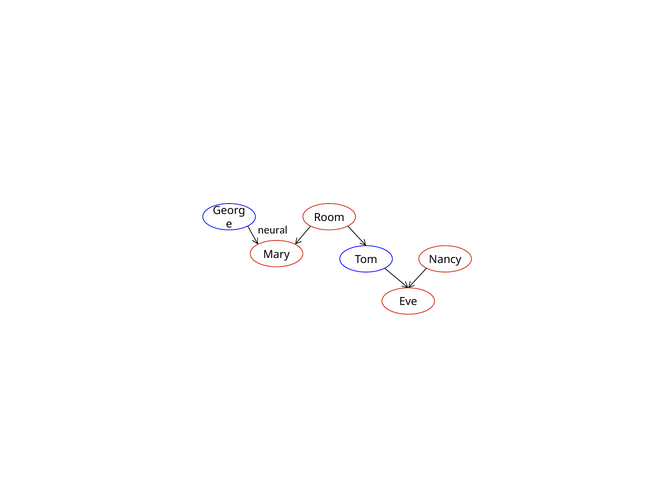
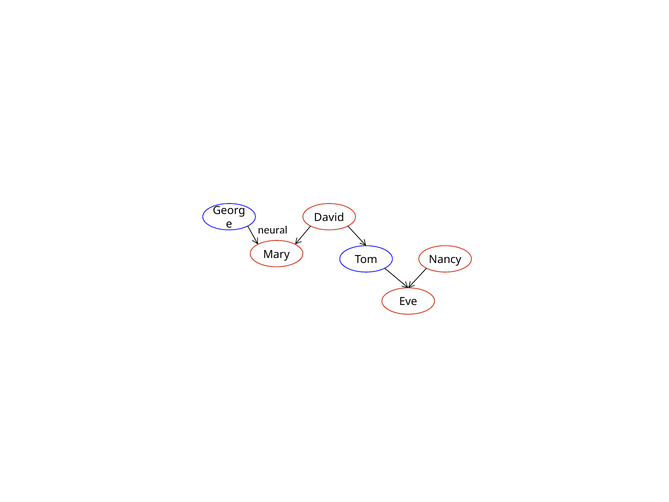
Room: Room -> David (329, 217)
